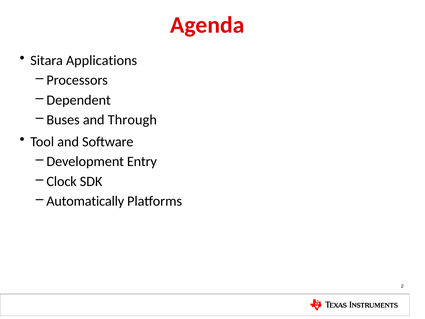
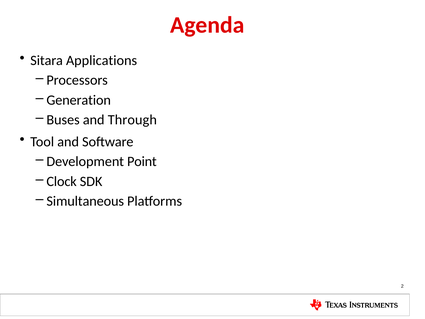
Dependent: Dependent -> Generation (79, 100)
Entry: Entry -> Point (142, 161)
Automatically: Automatically -> Simultaneous (85, 201)
